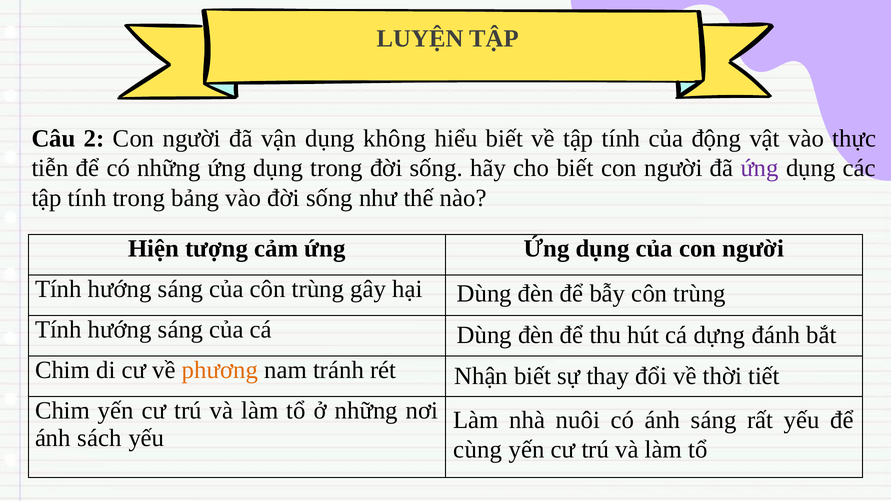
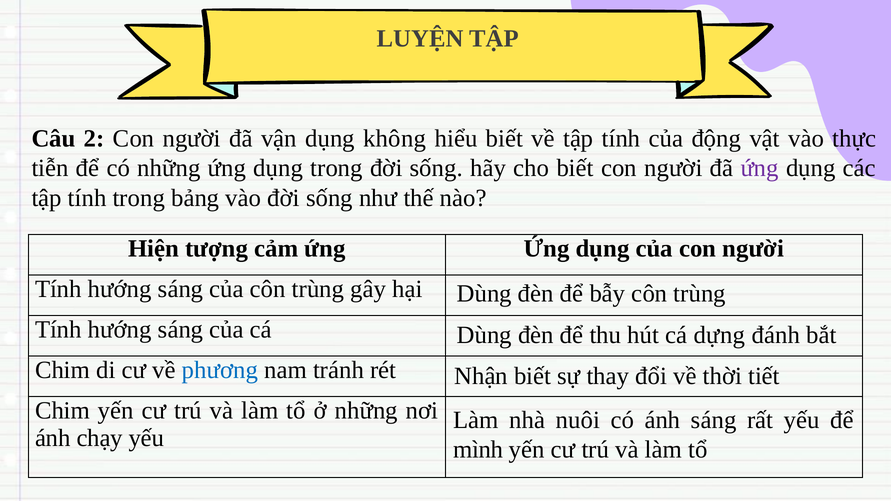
phương colour: orange -> blue (220, 370)
sách: sách -> chạy (100, 438)
cùng: cùng -> mình (478, 450)
